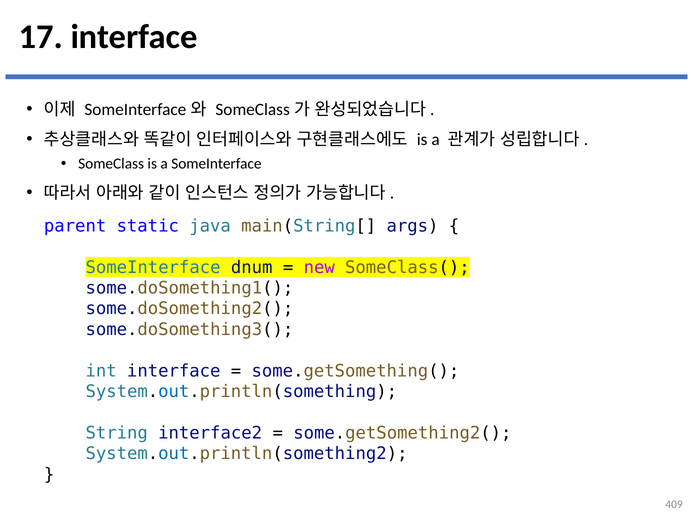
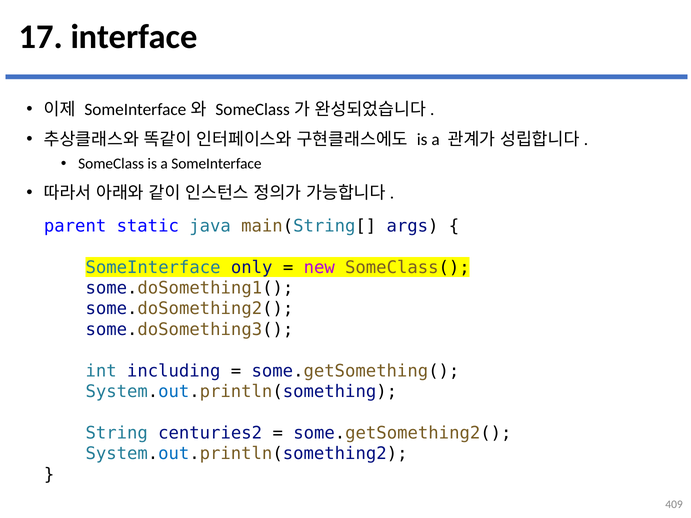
dnum: dnum -> only (252, 267)
int interface: interface -> including (174, 371)
interface2: interface2 -> centuries2 (210, 433)
